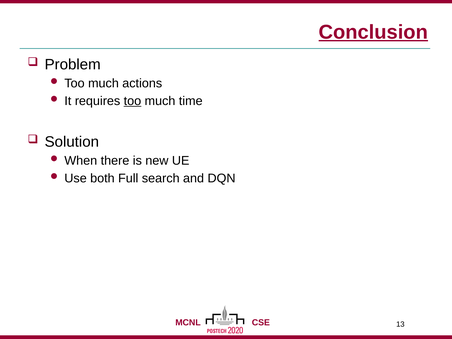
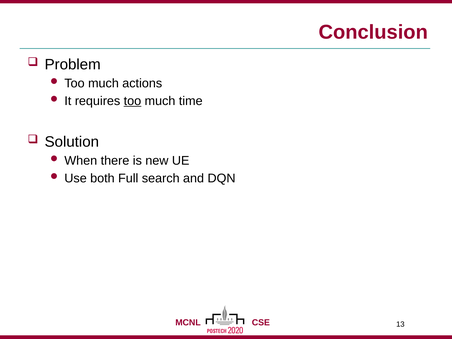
Conclusion underline: present -> none (373, 32)
